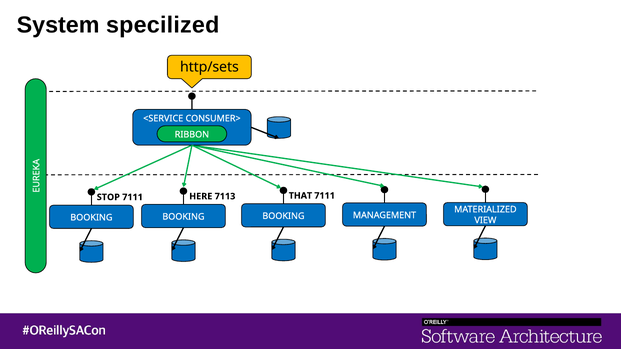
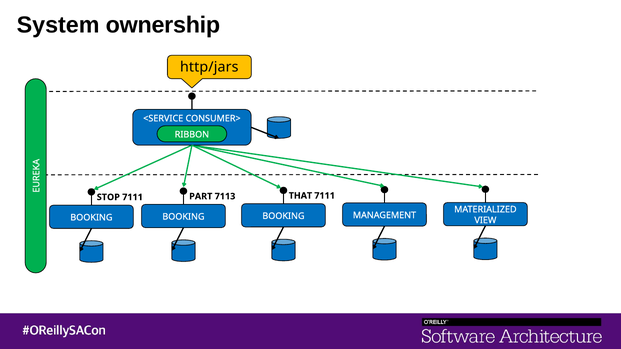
specilized: specilized -> ownership (163, 25)
http/sets: http/sets -> http/jars (209, 67)
HERE: HERE -> PART (201, 197)
